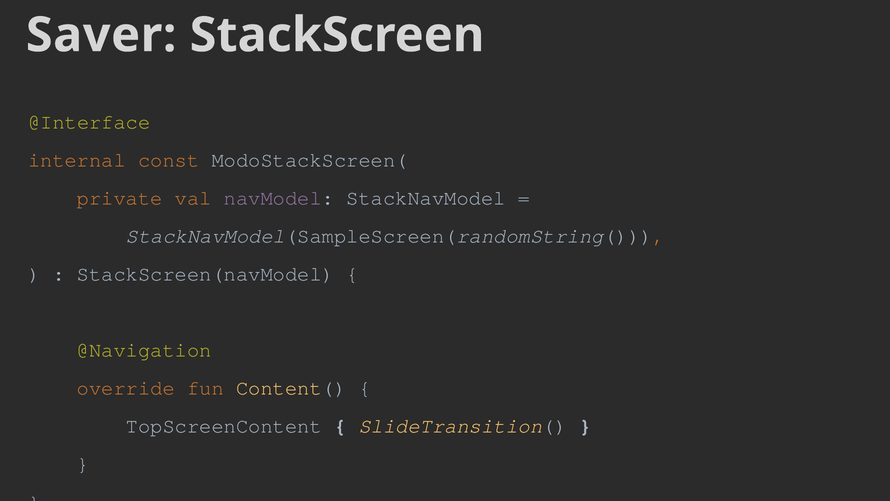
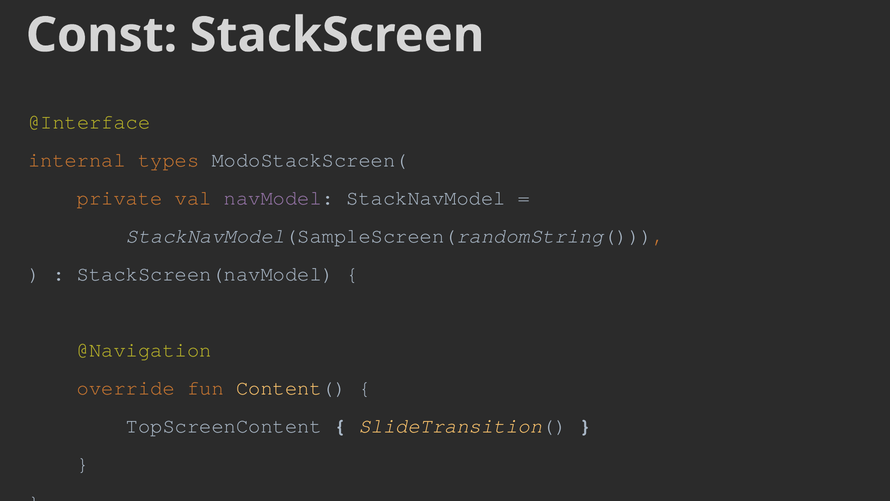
Saver: Saver -> Const (102, 35)
const: const -> types (169, 160)
